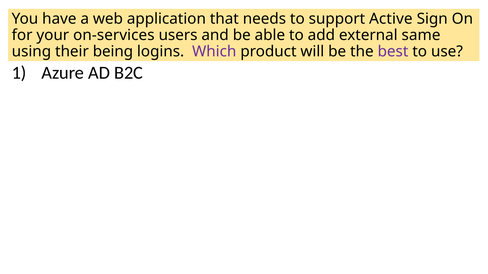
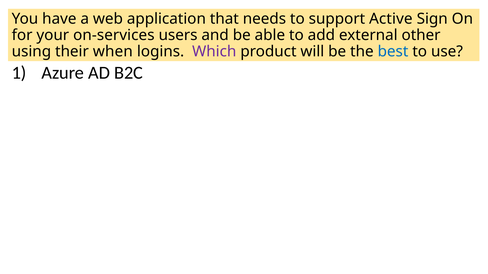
same: same -> other (421, 35)
being: being -> when (113, 52)
best colour: purple -> blue (393, 52)
